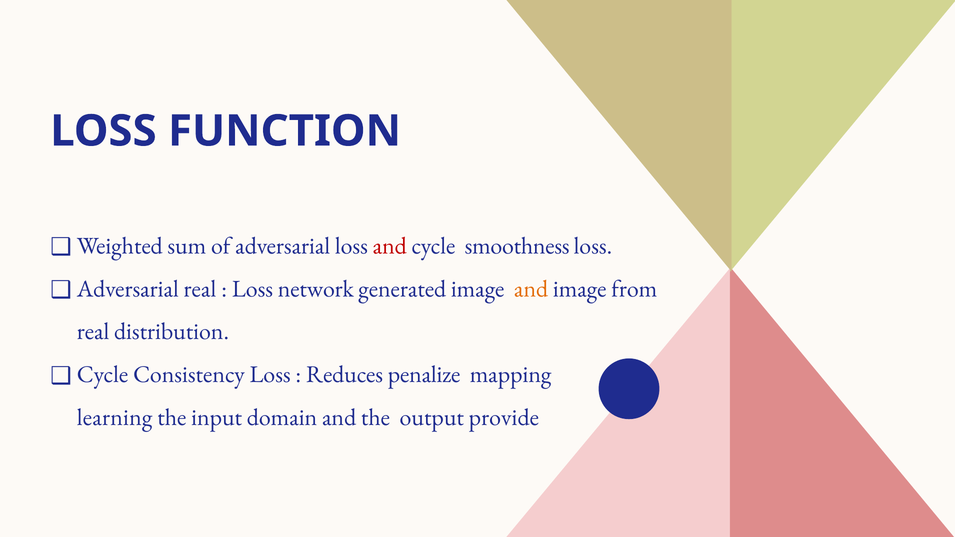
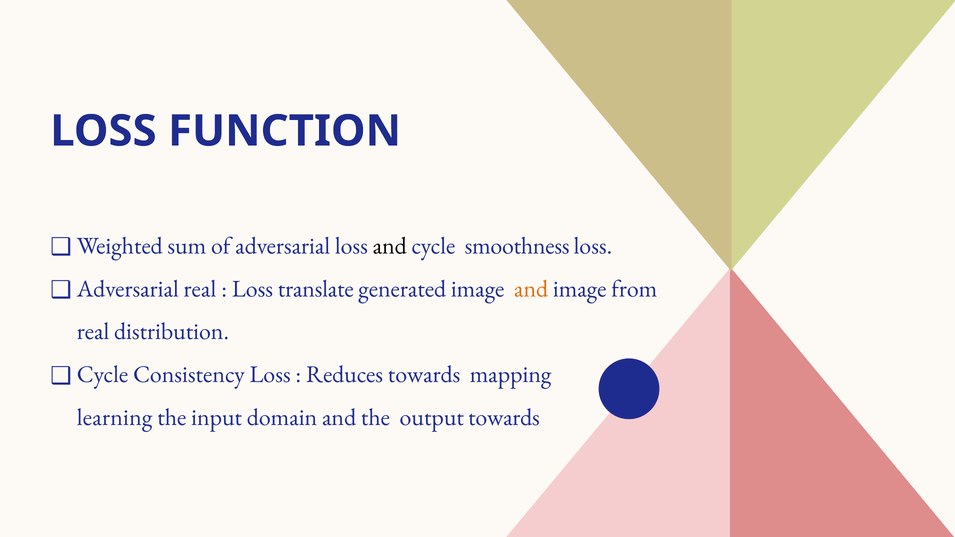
and colour: red -> black (390, 246)
network: network -> translate (316, 289)
Reduces penalize: penalize -> towards (424, 375)
output provide: provide -> towards (504, 418)
